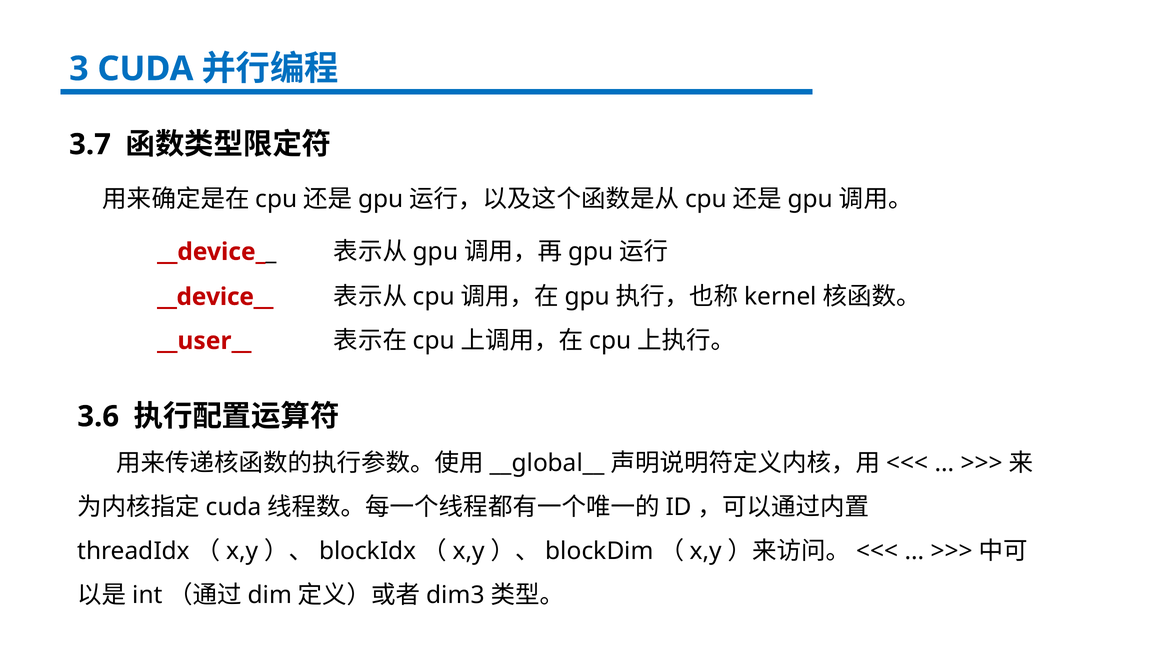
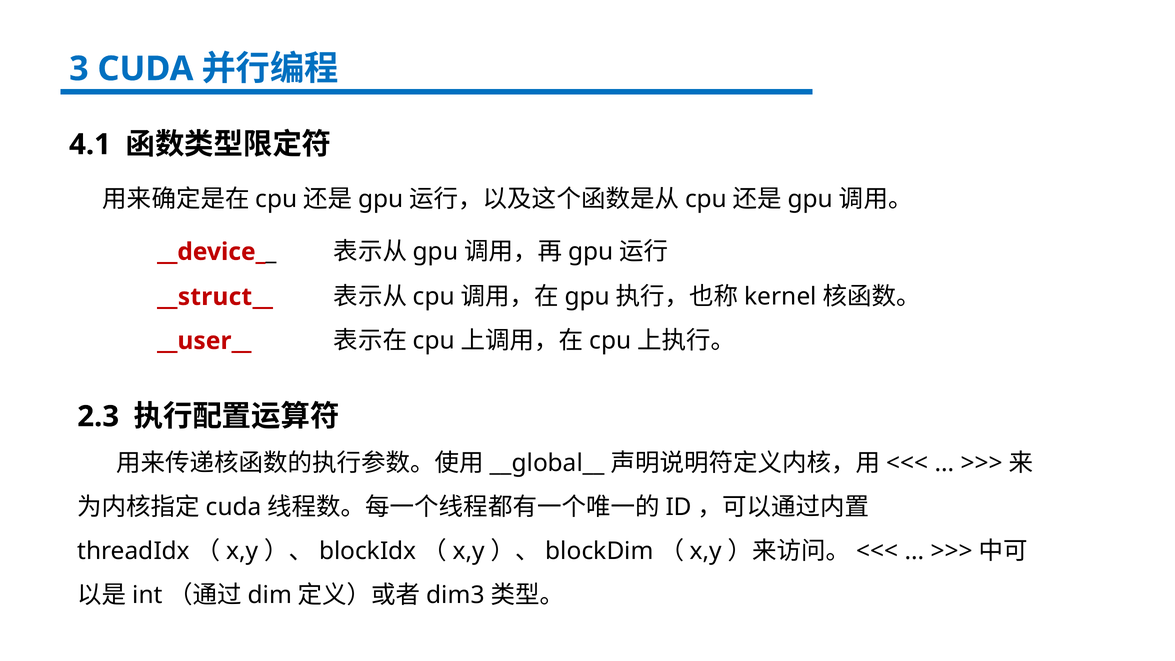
3.7: 3.7 -> 4.1 (90, 144)
__device__: __device__ -> __struct__ (215, 297)
3.6: 3.6 -> 2.3 (98, 416)
